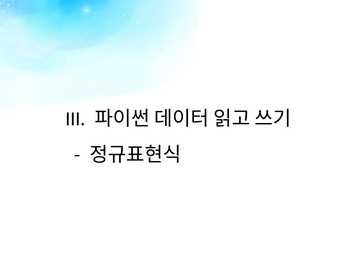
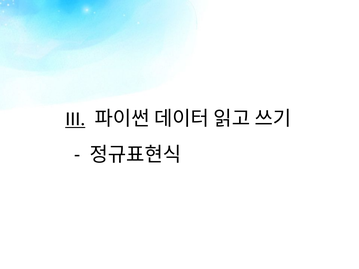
III underline: none -> present (75, 119)
